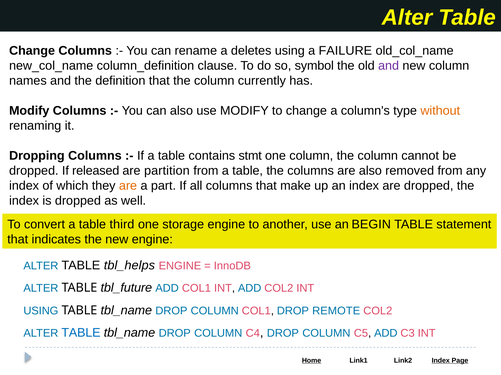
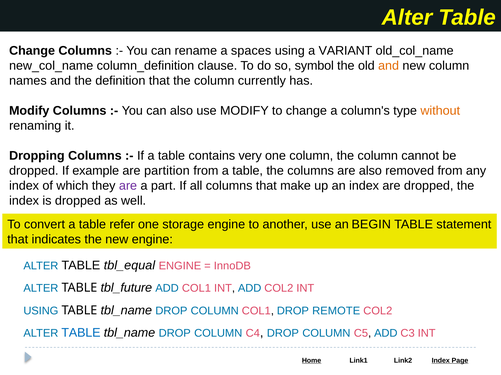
deletes: deletes -> spaces (251, 51)
FAILURE: FAILURE -> VARIANT (345, 51)
and colour: purple -> orange (389, 66)
stmt: stmt -> very (250, 156)
released: released -> example (96, 171)
are colour: orange -> purple (128, 186)
third: third -> refer (122, 225)
tbl_helps: tbl_helps -> tbl_equal (129, 266)
